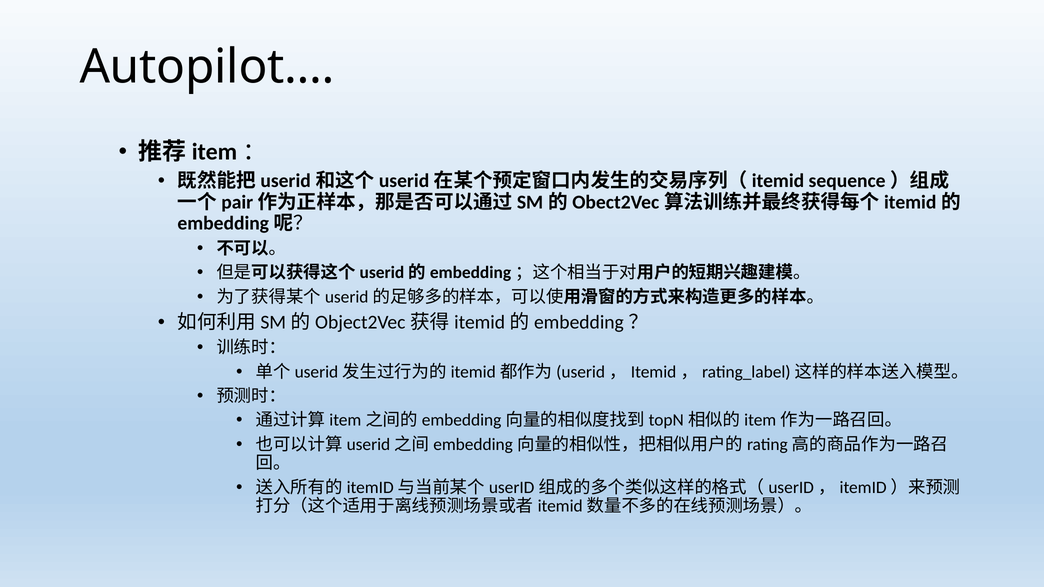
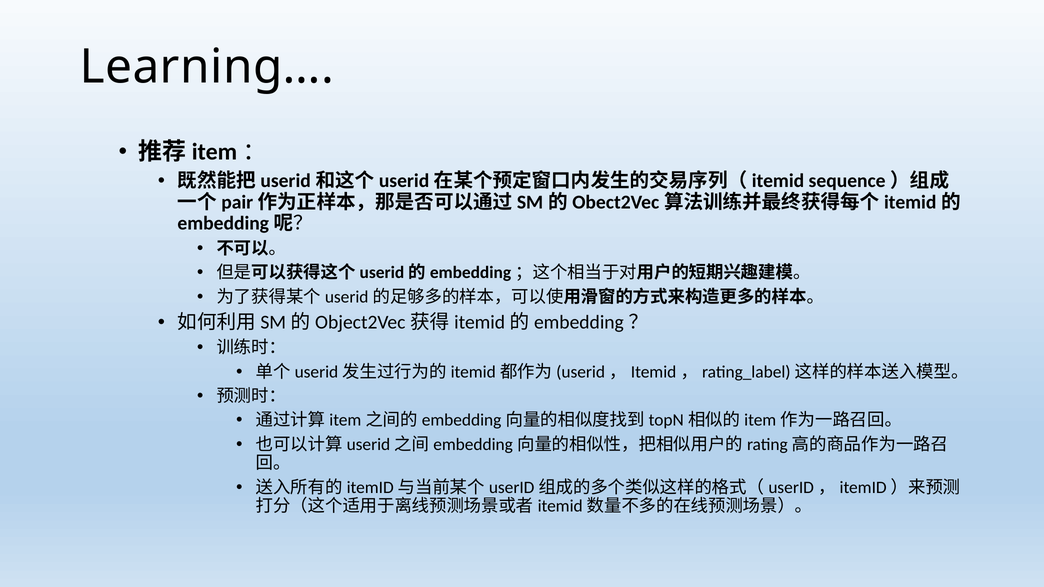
Autopilot…: Autopilot… -> Learning… (207, 67)
